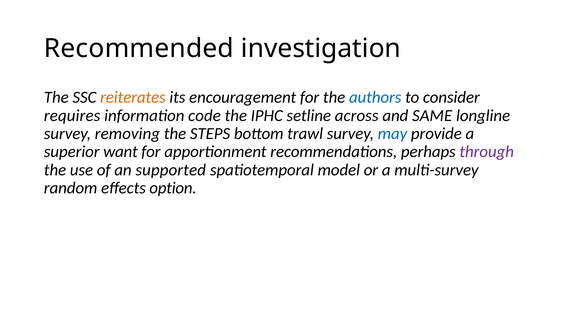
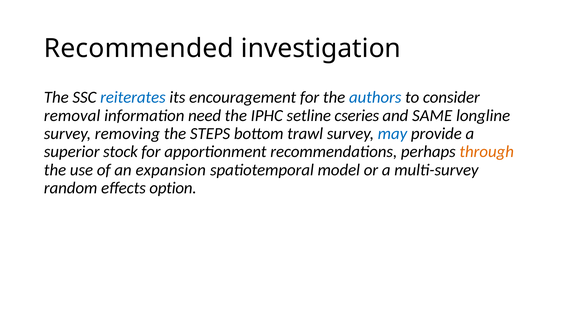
reiterates colour: orange -> blue (133, 97)
requires: requires -> removal (72, 115)
code: code -> need (205, 115)
across: across -> cseries (357, 115)
want: want -> stock (121, 152)
through colour: purple -> orange (487, 152)
supported: supported -> expansion (171, 170)
